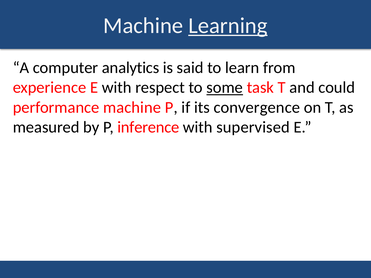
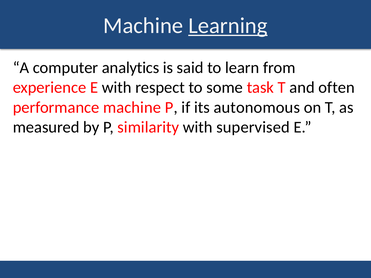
some underline: present -> none (225, 88)
could: could -> often (337, 88)
convergence: convergence -> autonomous (257, 107)
inference: inference -> similarity (148, 127)
